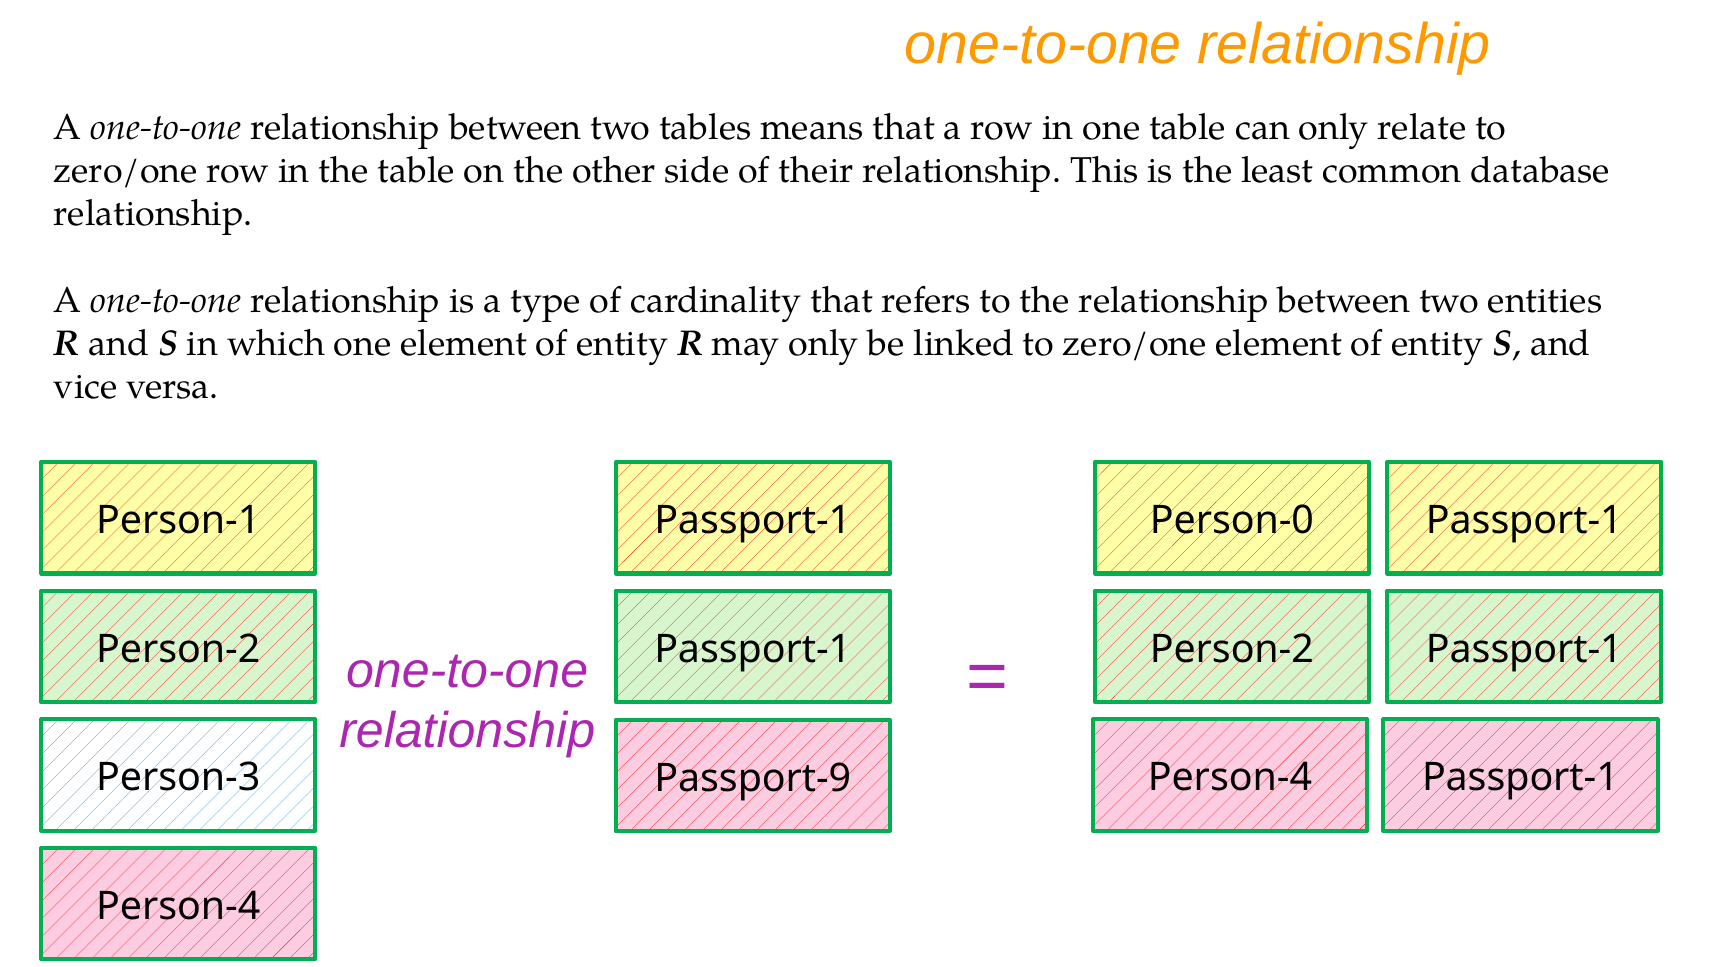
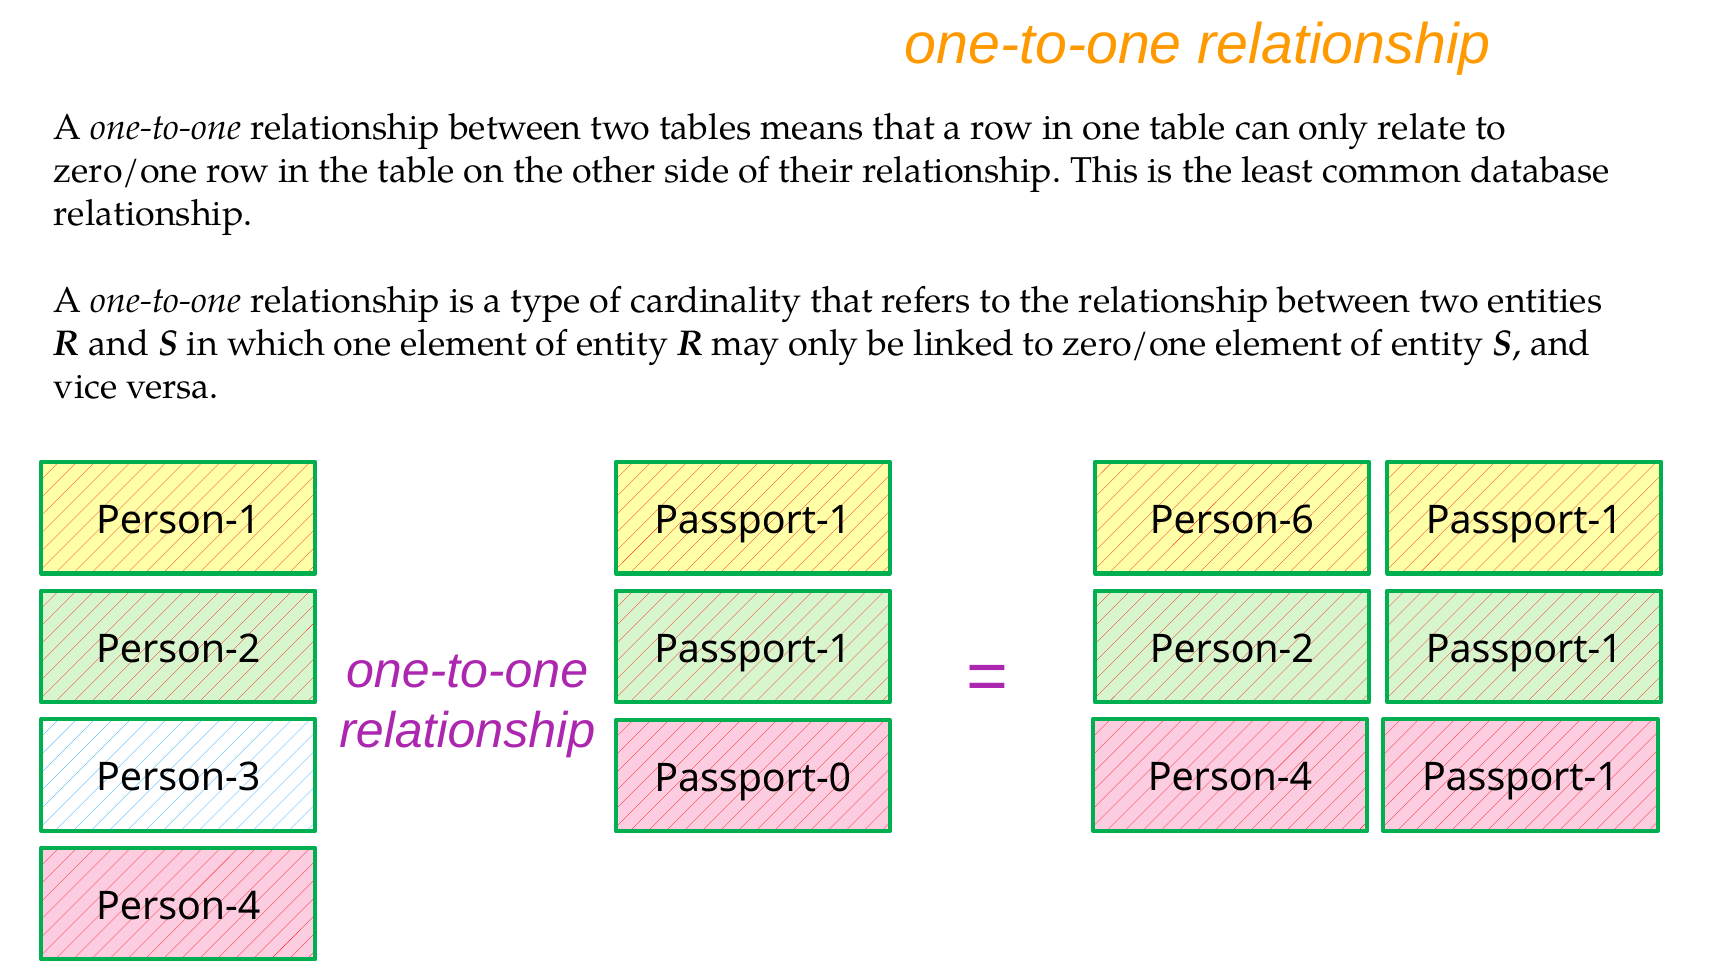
Person-0: Person-0 -> Person-6 (1232, 520)
Passport-9: Passport-9 -> Passport-0 (753, 778)
